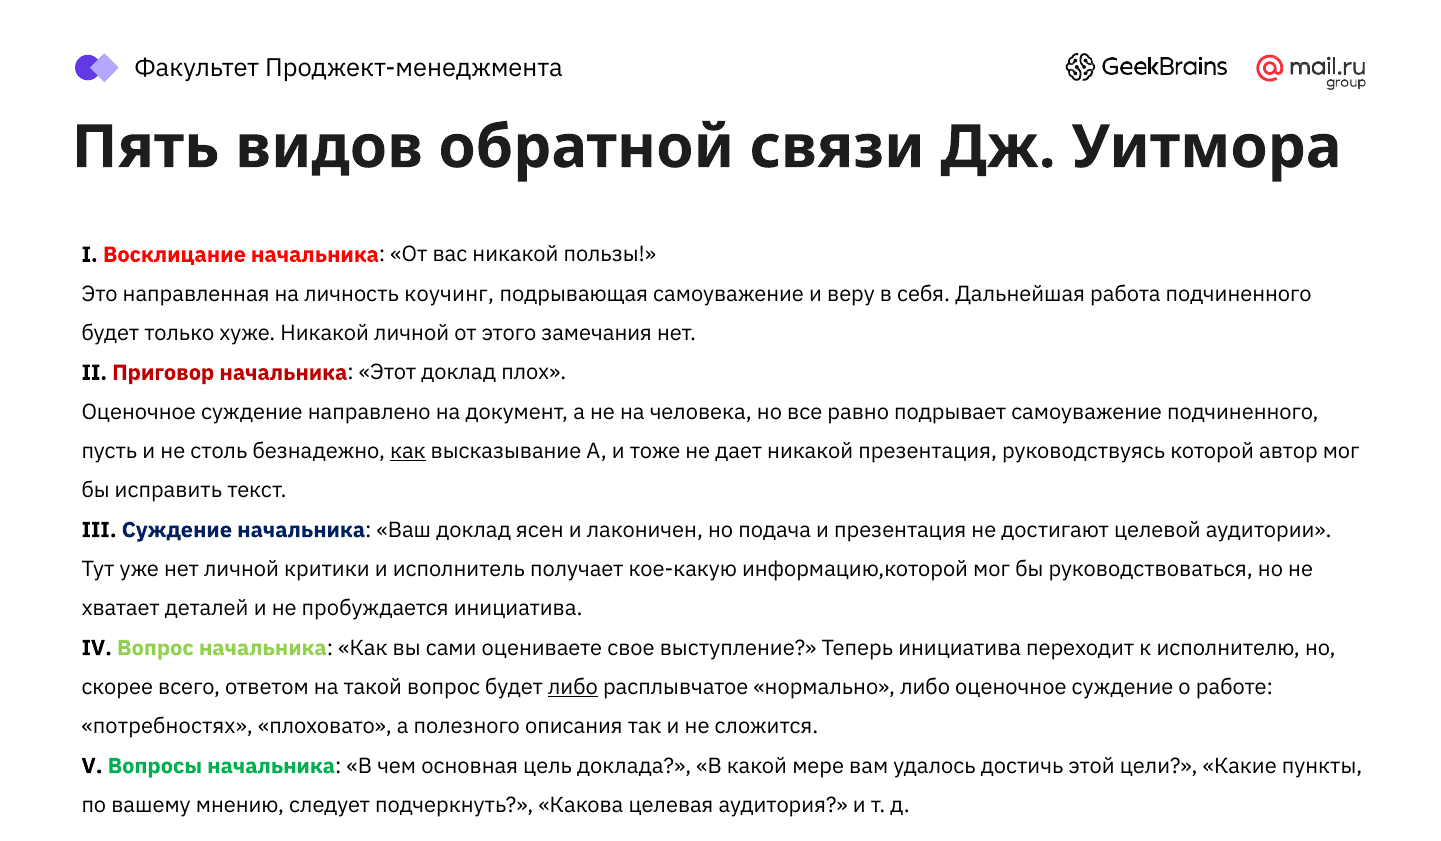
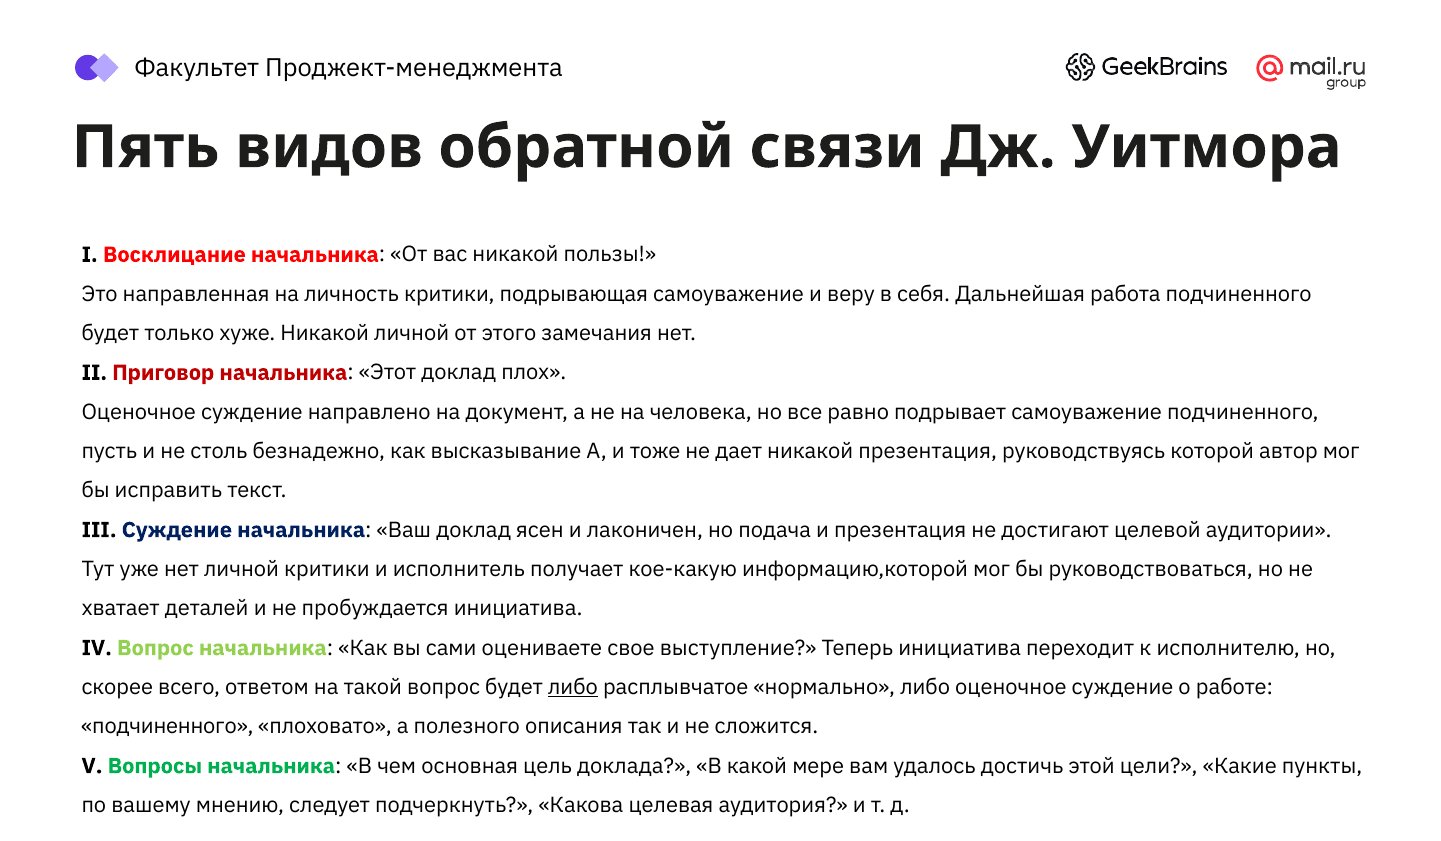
личность коучинг: коучинг -> критики (449, 294)
как underline: present -> none (408, 451)
потребностях: потребностях -> подчиненного (167, 726)
